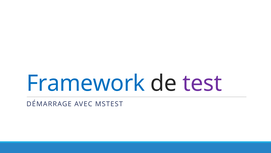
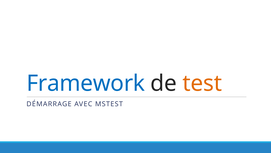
test colour: purple -> orange (202, 83)
